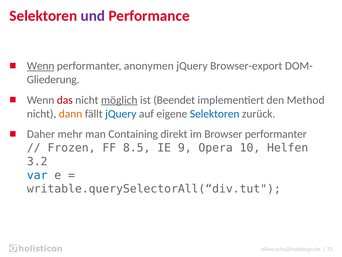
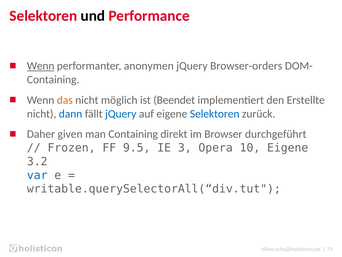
und colour: purple -> black (93, 16)
Browser-export: Browser-export -> Browser-orders (246, 66)
Gliederung: Gliederung -> Containing (53, 80)
das colour: red -> orange (65, 100)
möglich underline: present -> none (119, 100)
Method: Method -> Erstellte (306, 100)
dann colour: orange -> blue (71, 114)
mehr: mehr -> given (70, 134)
Browser performanter: performanter -> durchgeführt (276, 134)
8.5: 8.5 -> 9.5 (137, 148)
9: 9 -> 3 (185, 148)
10 Helfen: Helfen -> Eigene (288, 148)
